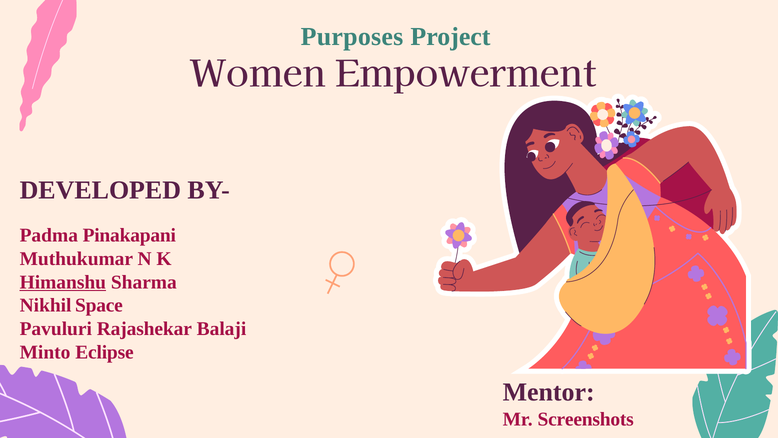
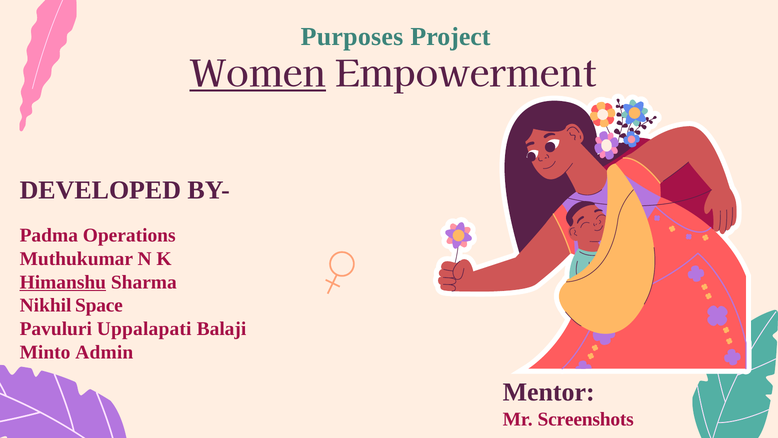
Women underline: none -> present (258, 75)
Pinakapani: Pinakapani -> Operations (129, 235)
Rajashekar: Rajashekar -> Uppalapati (144, 329)
Eclipse: Eclipse -> Admin (104, 352)
